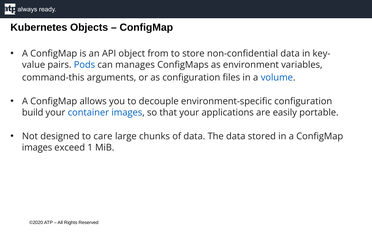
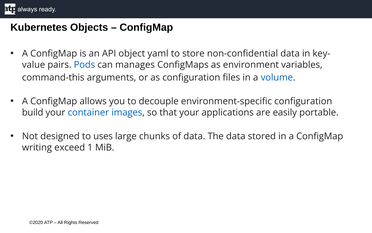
from: from -> yaml (158, 53)
care: care -> uses (103, 136)
images: images -> writing (37, 147)
